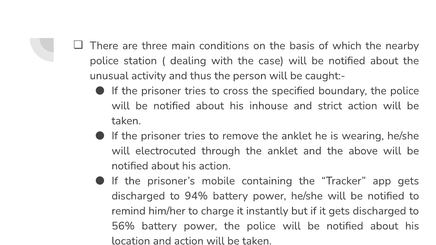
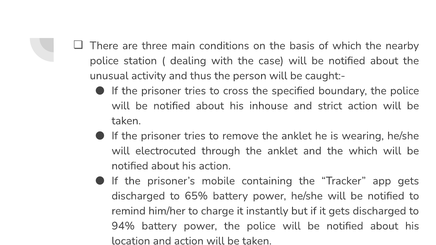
the above: above -> which (363, 151)
94%: 94% -> 65% (196, 196)
56%: 56% -> 94% (123, 226)
